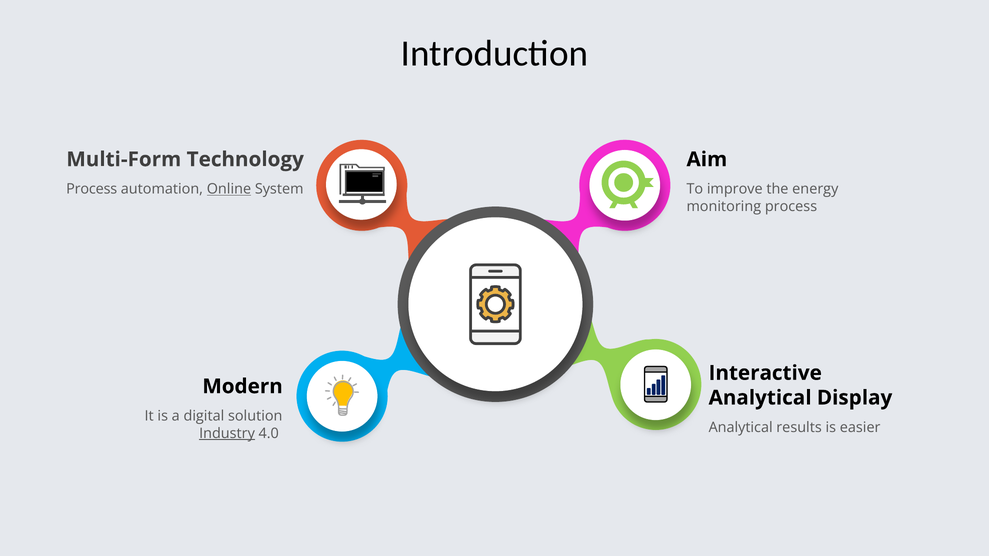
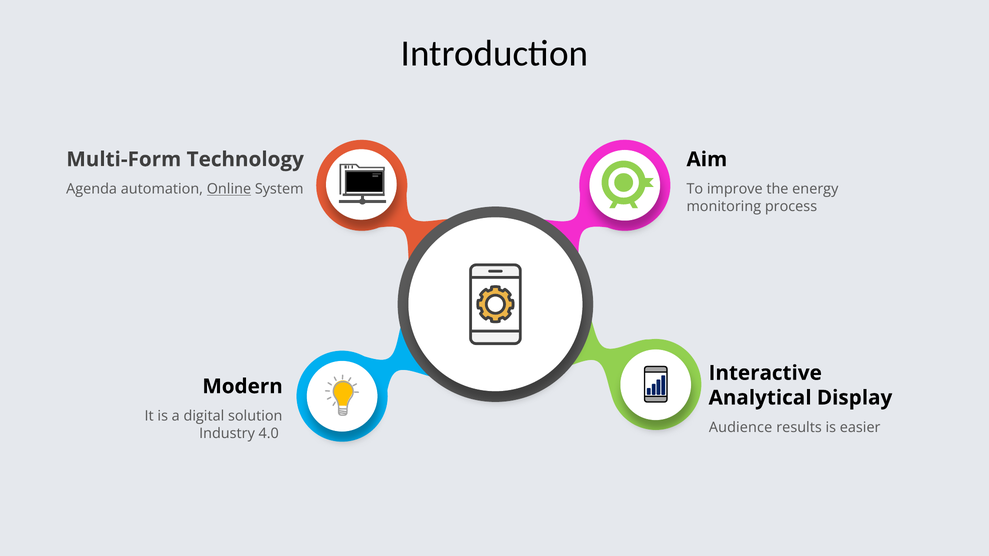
Process: Process -> Agenda (92, 189)
Analytical: Analytical -> Audience (741, 428)
Industry underline: present -> none (227, 434)
